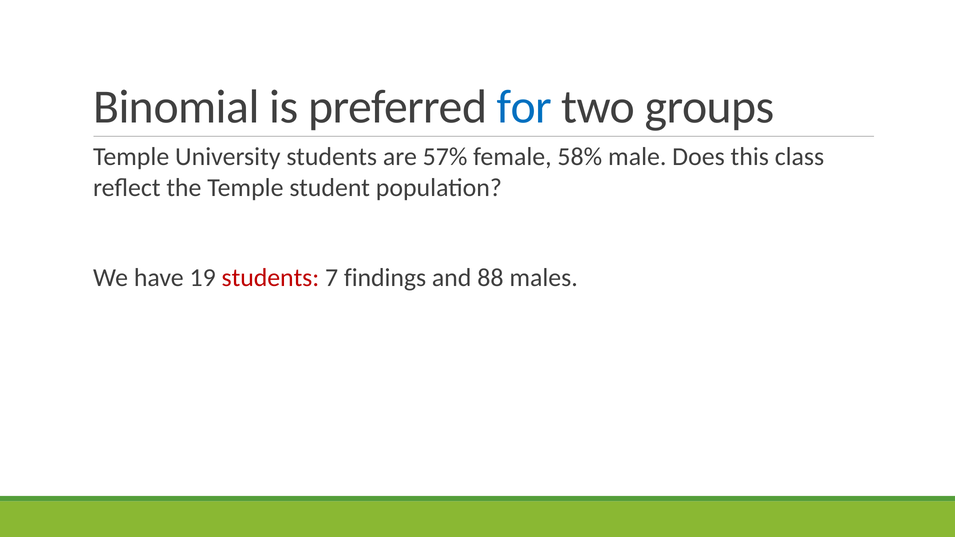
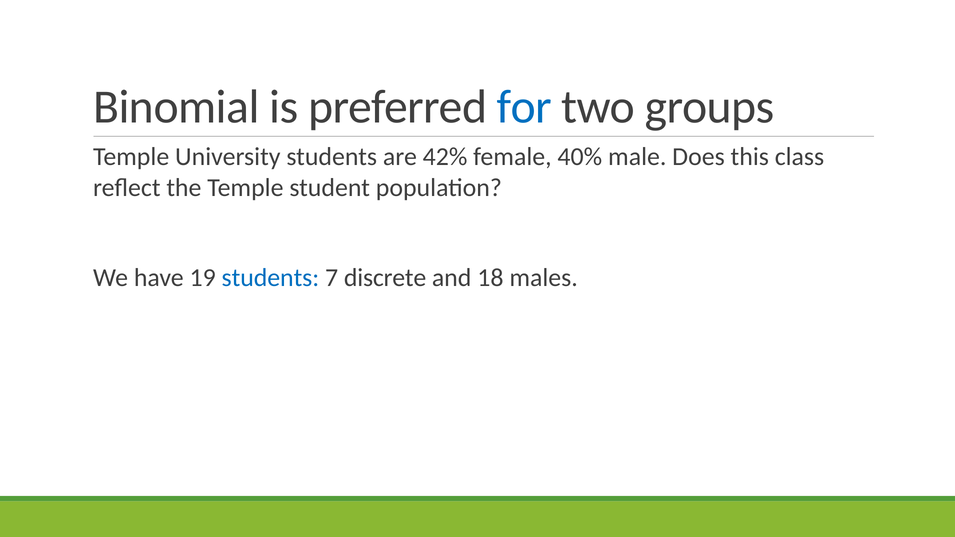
57%: 57% -> 42% (445, 157)
58%: 58% -> 40% (580, 157)
students colour: red -> blue (270, 278)
findings: findings -> discrete (385, 278)
88: 88 -> 18 (490, 278)
